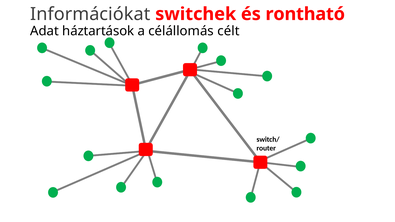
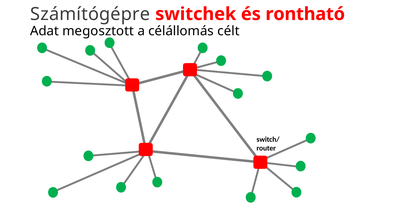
Információkat: Információkat -> Számítógépre (90, 14)
háztartások: háztartások -> megosztott (98, 31)
